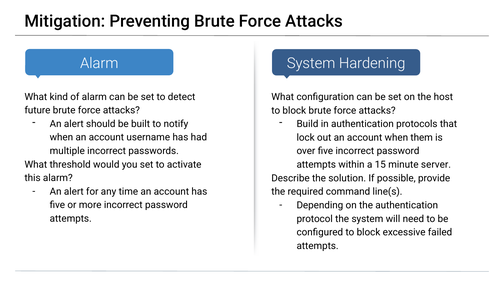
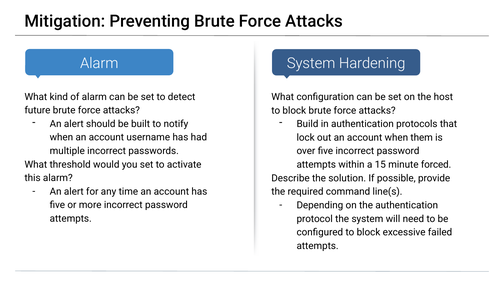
server: server -> forced (436, 164)
